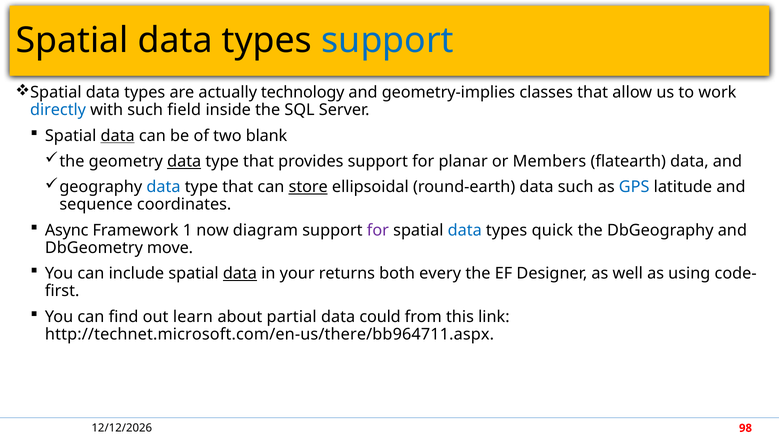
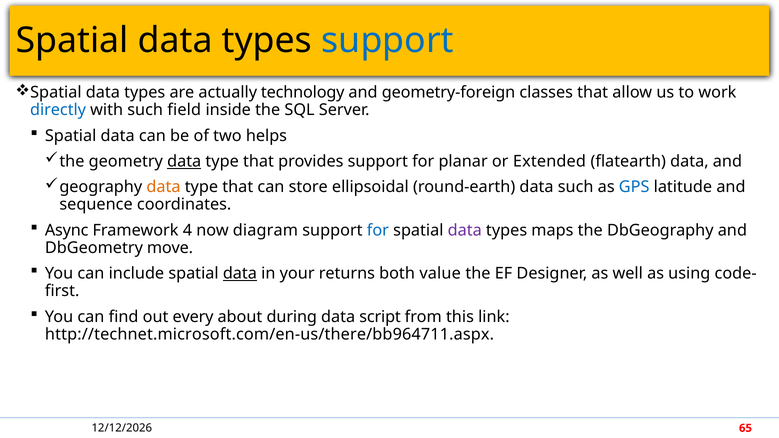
geometry-implies: geometry-implies -> geometry-foreign (448, 93)
data underline: present -> none (118, 136)
blank: blank -> helps (266, 136)
Members: Members -> Extended (549, 161)
data colour: blue -> orange (163, 187)
store underline: present -> none (308, 187)
1: 1 -> 4 (187, 230)
for colour: purple -> blue (378, 230)
data colour: blue -> purple (465, 230)
quick: quick -> maps (552, 230)
every: every -> value (440, 274)
learn: learn -> every (193, 317)
partial: partial -> during (292, 317)
could: could -> script (380, 317)
98: 98 -> 65 (745, 428)
